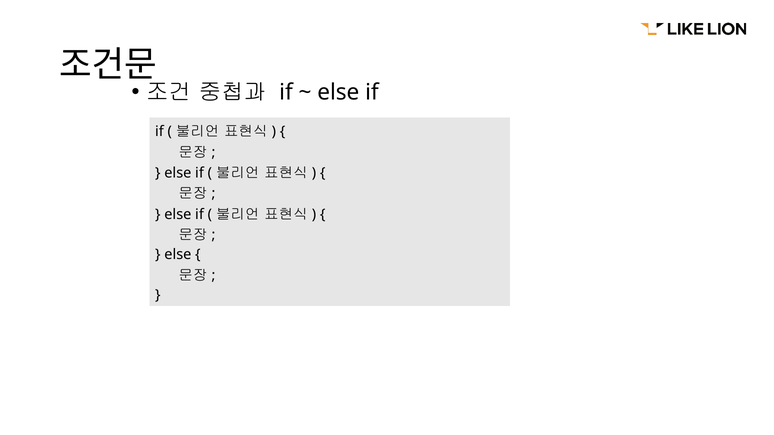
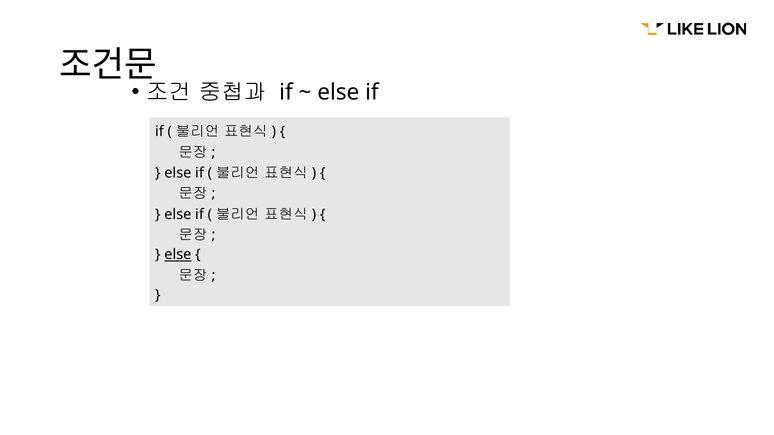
else underline: none -> present (178, 255)
